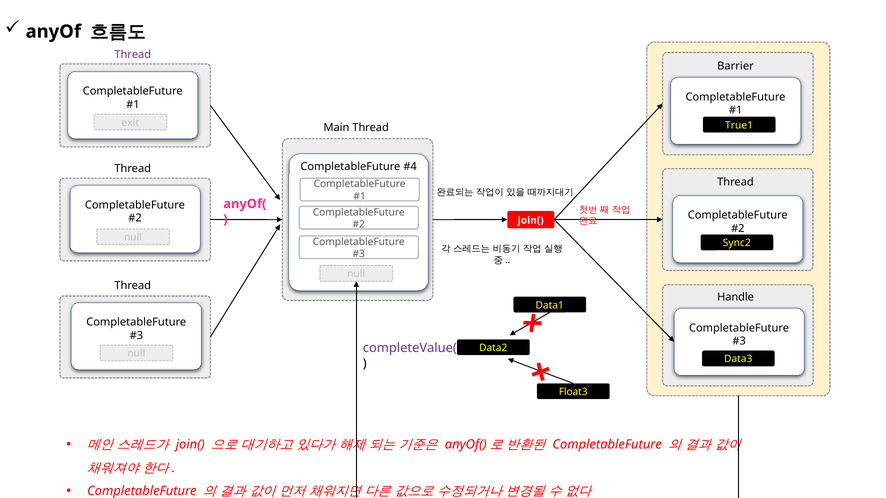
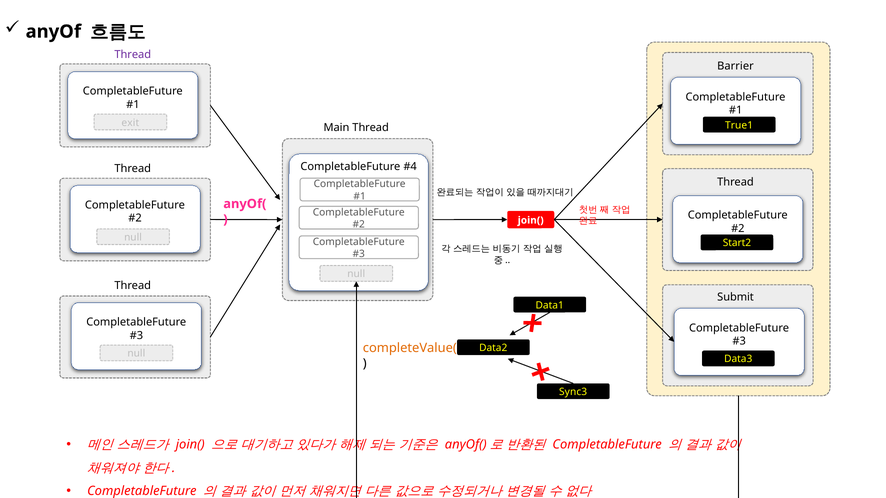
Sync2: Sync2 -> Start2 (737, 243)
Handle: Handle -> Submit (736, 297)
completeValue( colour: purple -> orange (410, 348)
Float3: Float3 -> Sync3 (573, 392)
